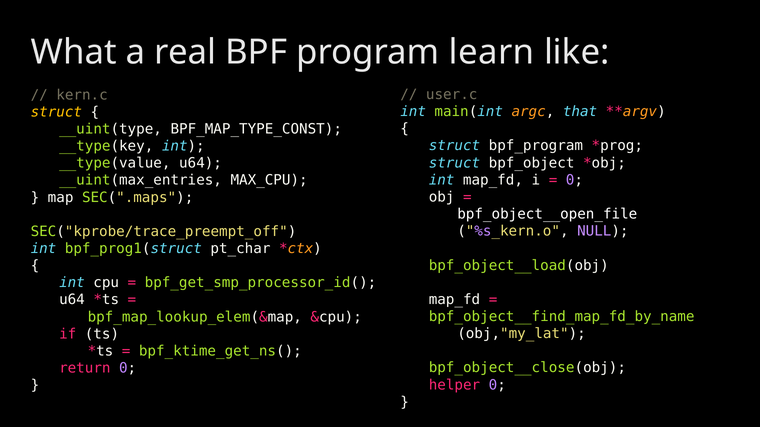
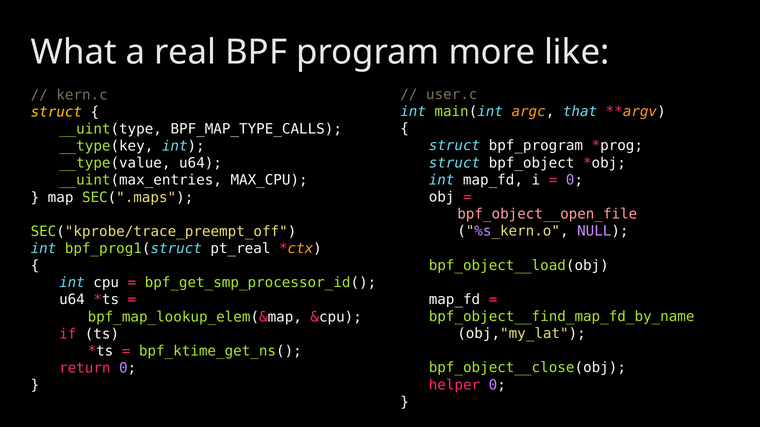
learn: learn -> more (492, 52)
BPF_MAP_TYPE_CONST: BPF_MAP_TYPE_CONST -> BPF_MAP_TYPE_CALLS (256, 129)
bpf_object__open_file colour: white -> pink (547, 214)
pt_char: pt_char -> pt_real (240, 249)
